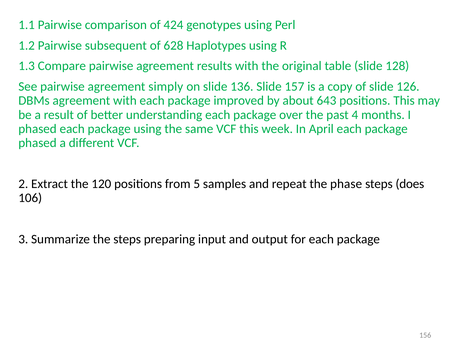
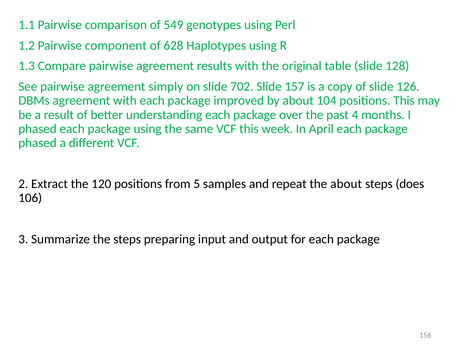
424: 424 -> 549 (173, 25)
subsequent: subsequent -> component (116, 45)
136: 136 -> 702 (242, 87)
643: 643 -> 104 (326, 101)
the phase: phase -> about (346, 184)
